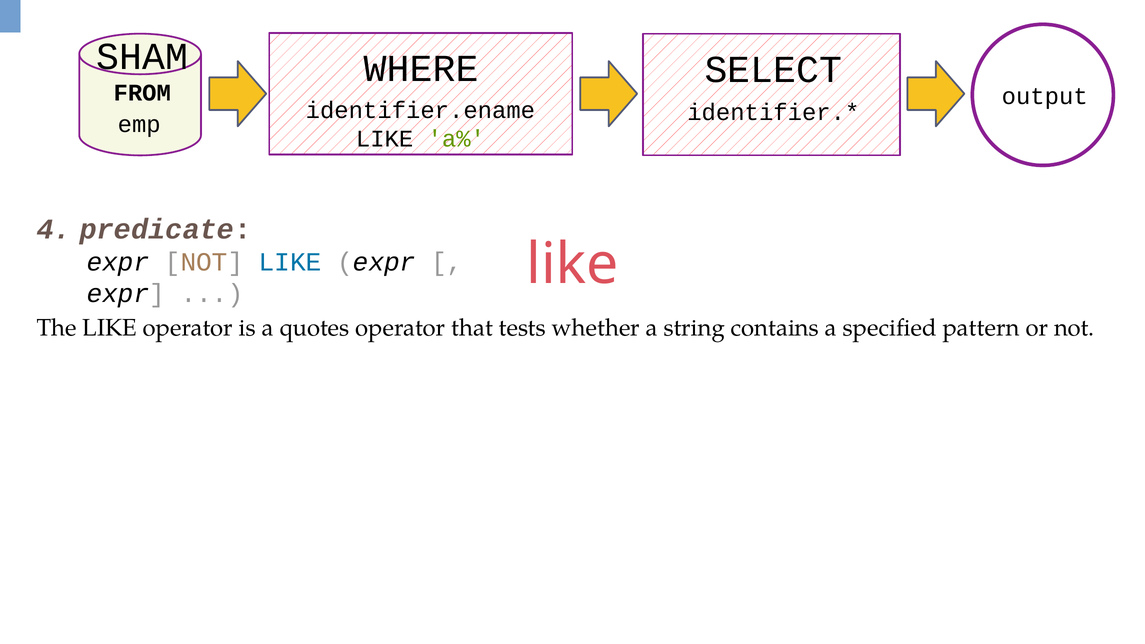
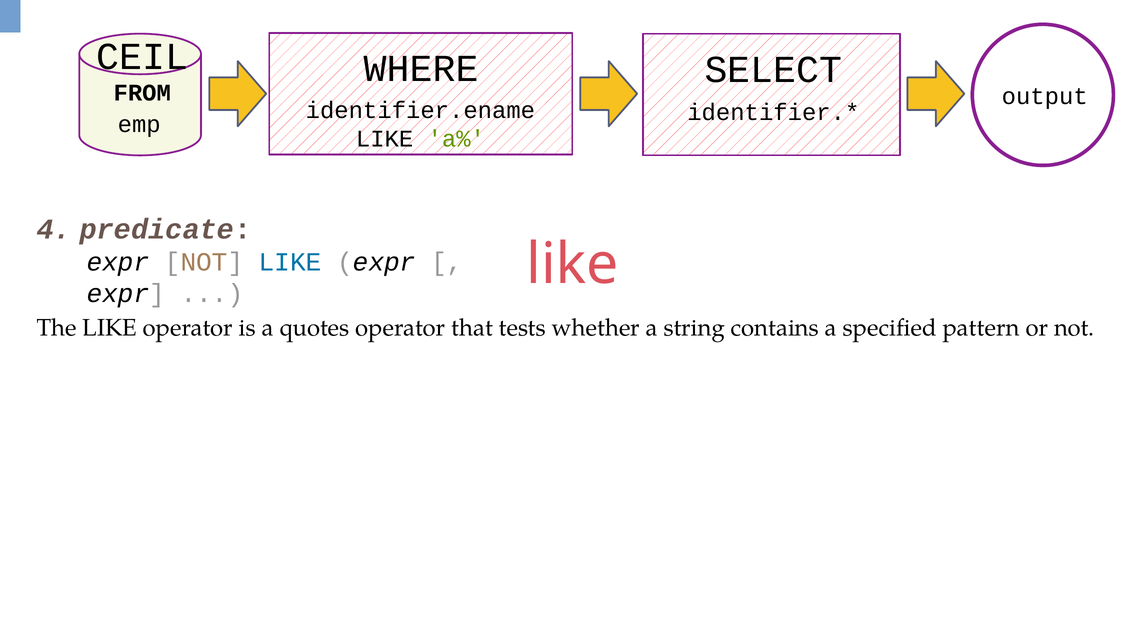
SHAM: SHAM -> CEIL (142, 57)
